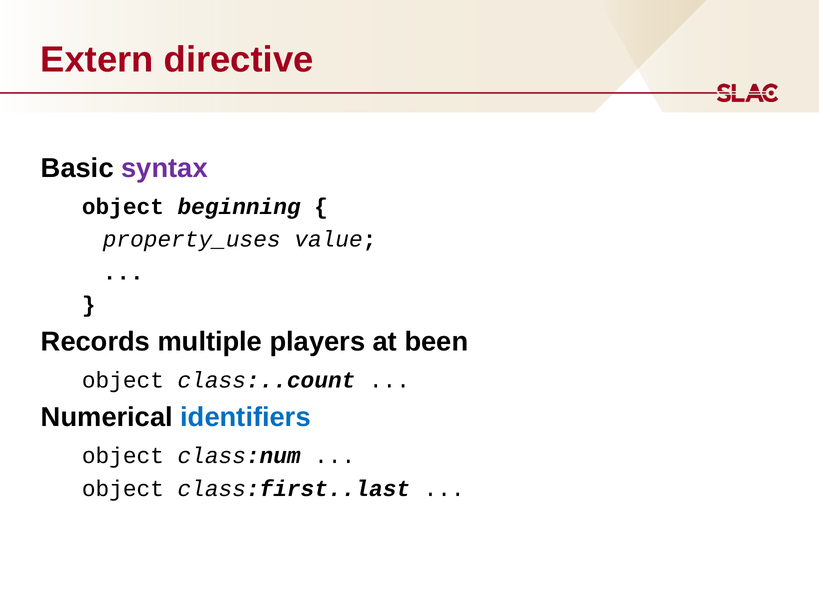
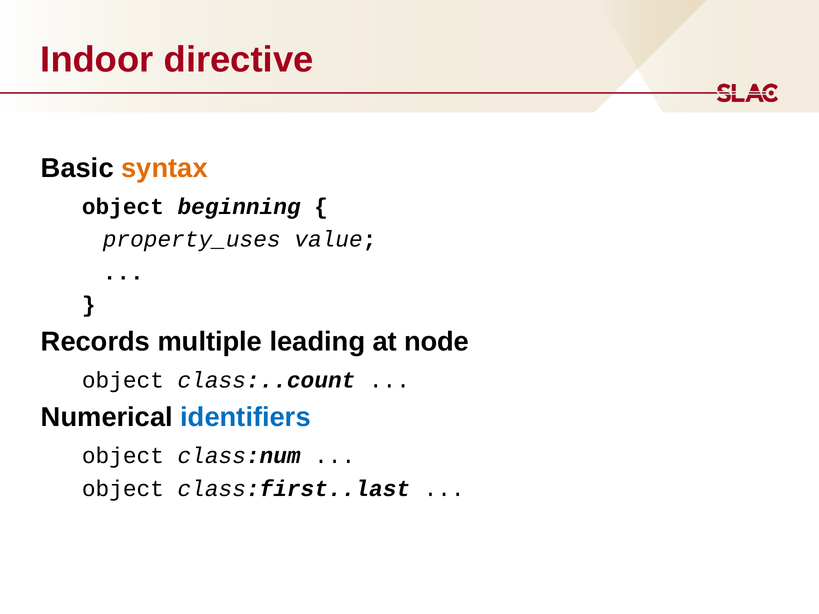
Extern: Extern -> Indoor (97, 60)
syntax colour: purple -> orange (165, 168)
players: players -> leading (317, 342)
been: been -> node (437, 342)
